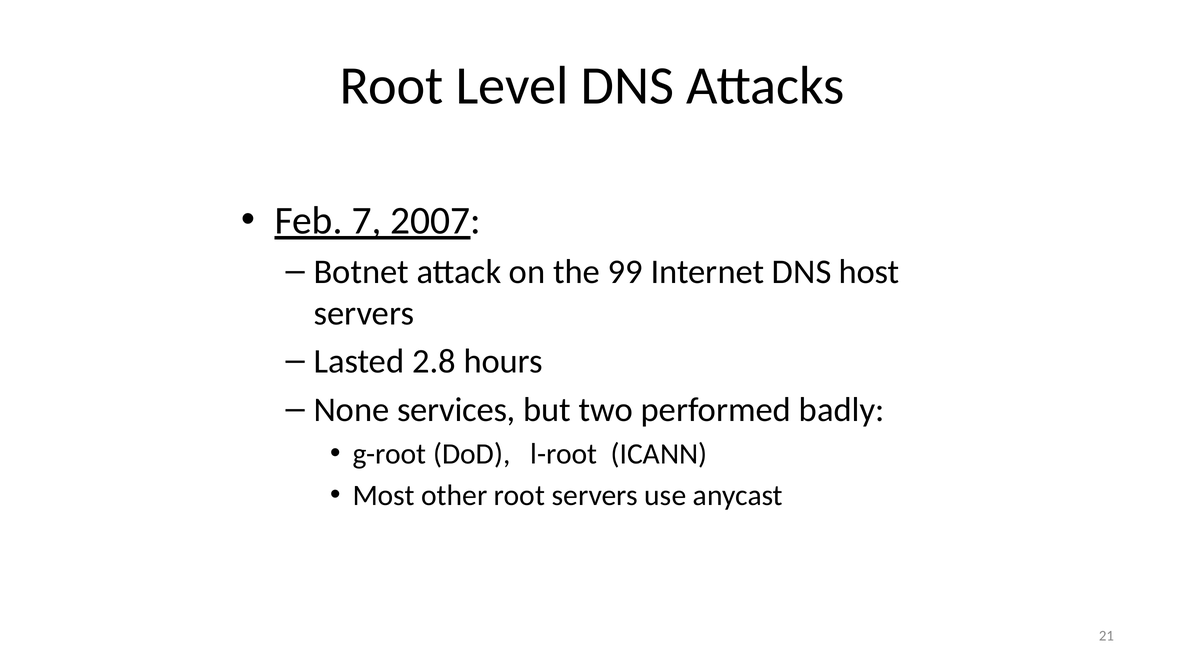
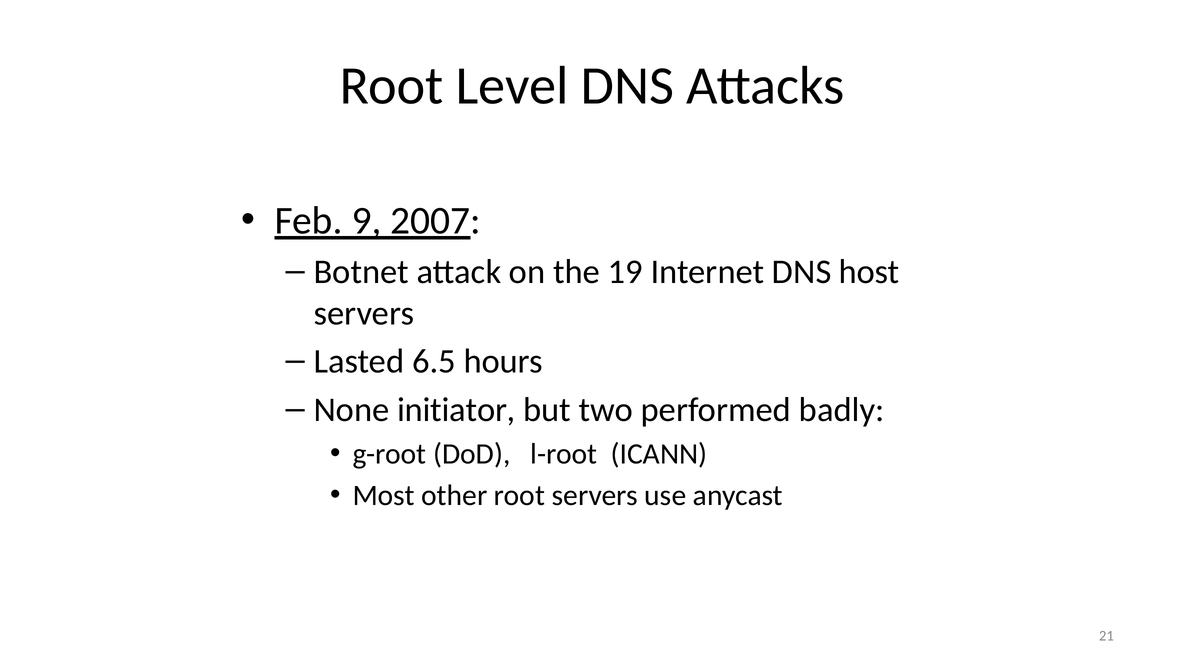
7: 7 -> 9 (366, 221)
99: 99 -> 19 (625, 272)
2.8: 2.8 -> 6.5 (434, 362)
services: services -> initiator (456, 410)
